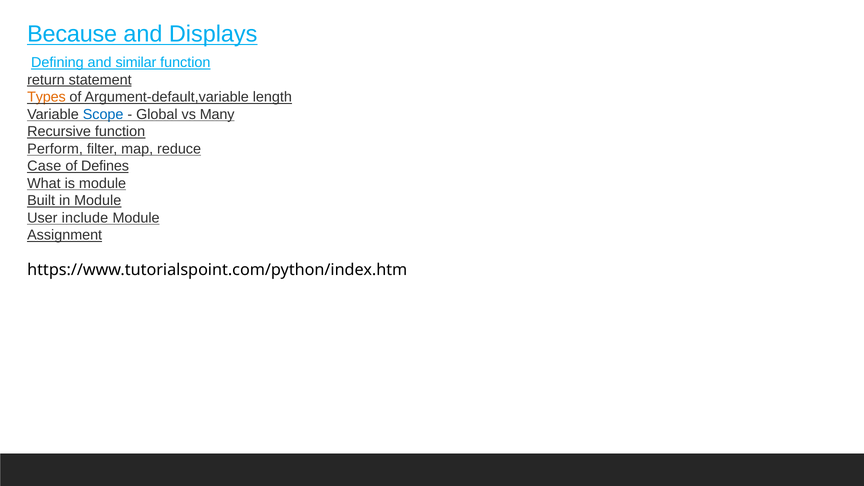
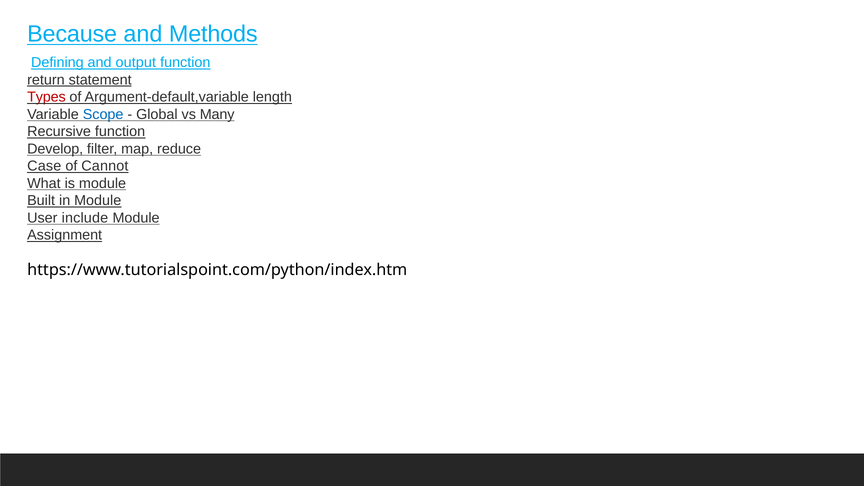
Displays: Displays -> Methods (213, 34)
similar: similar -> output (136, 63)
Types colour: orange -> red (46, 97)
Perform: Perform -> Develop (55, 149)
Defines: Defines -> Cannot (105, 166)
